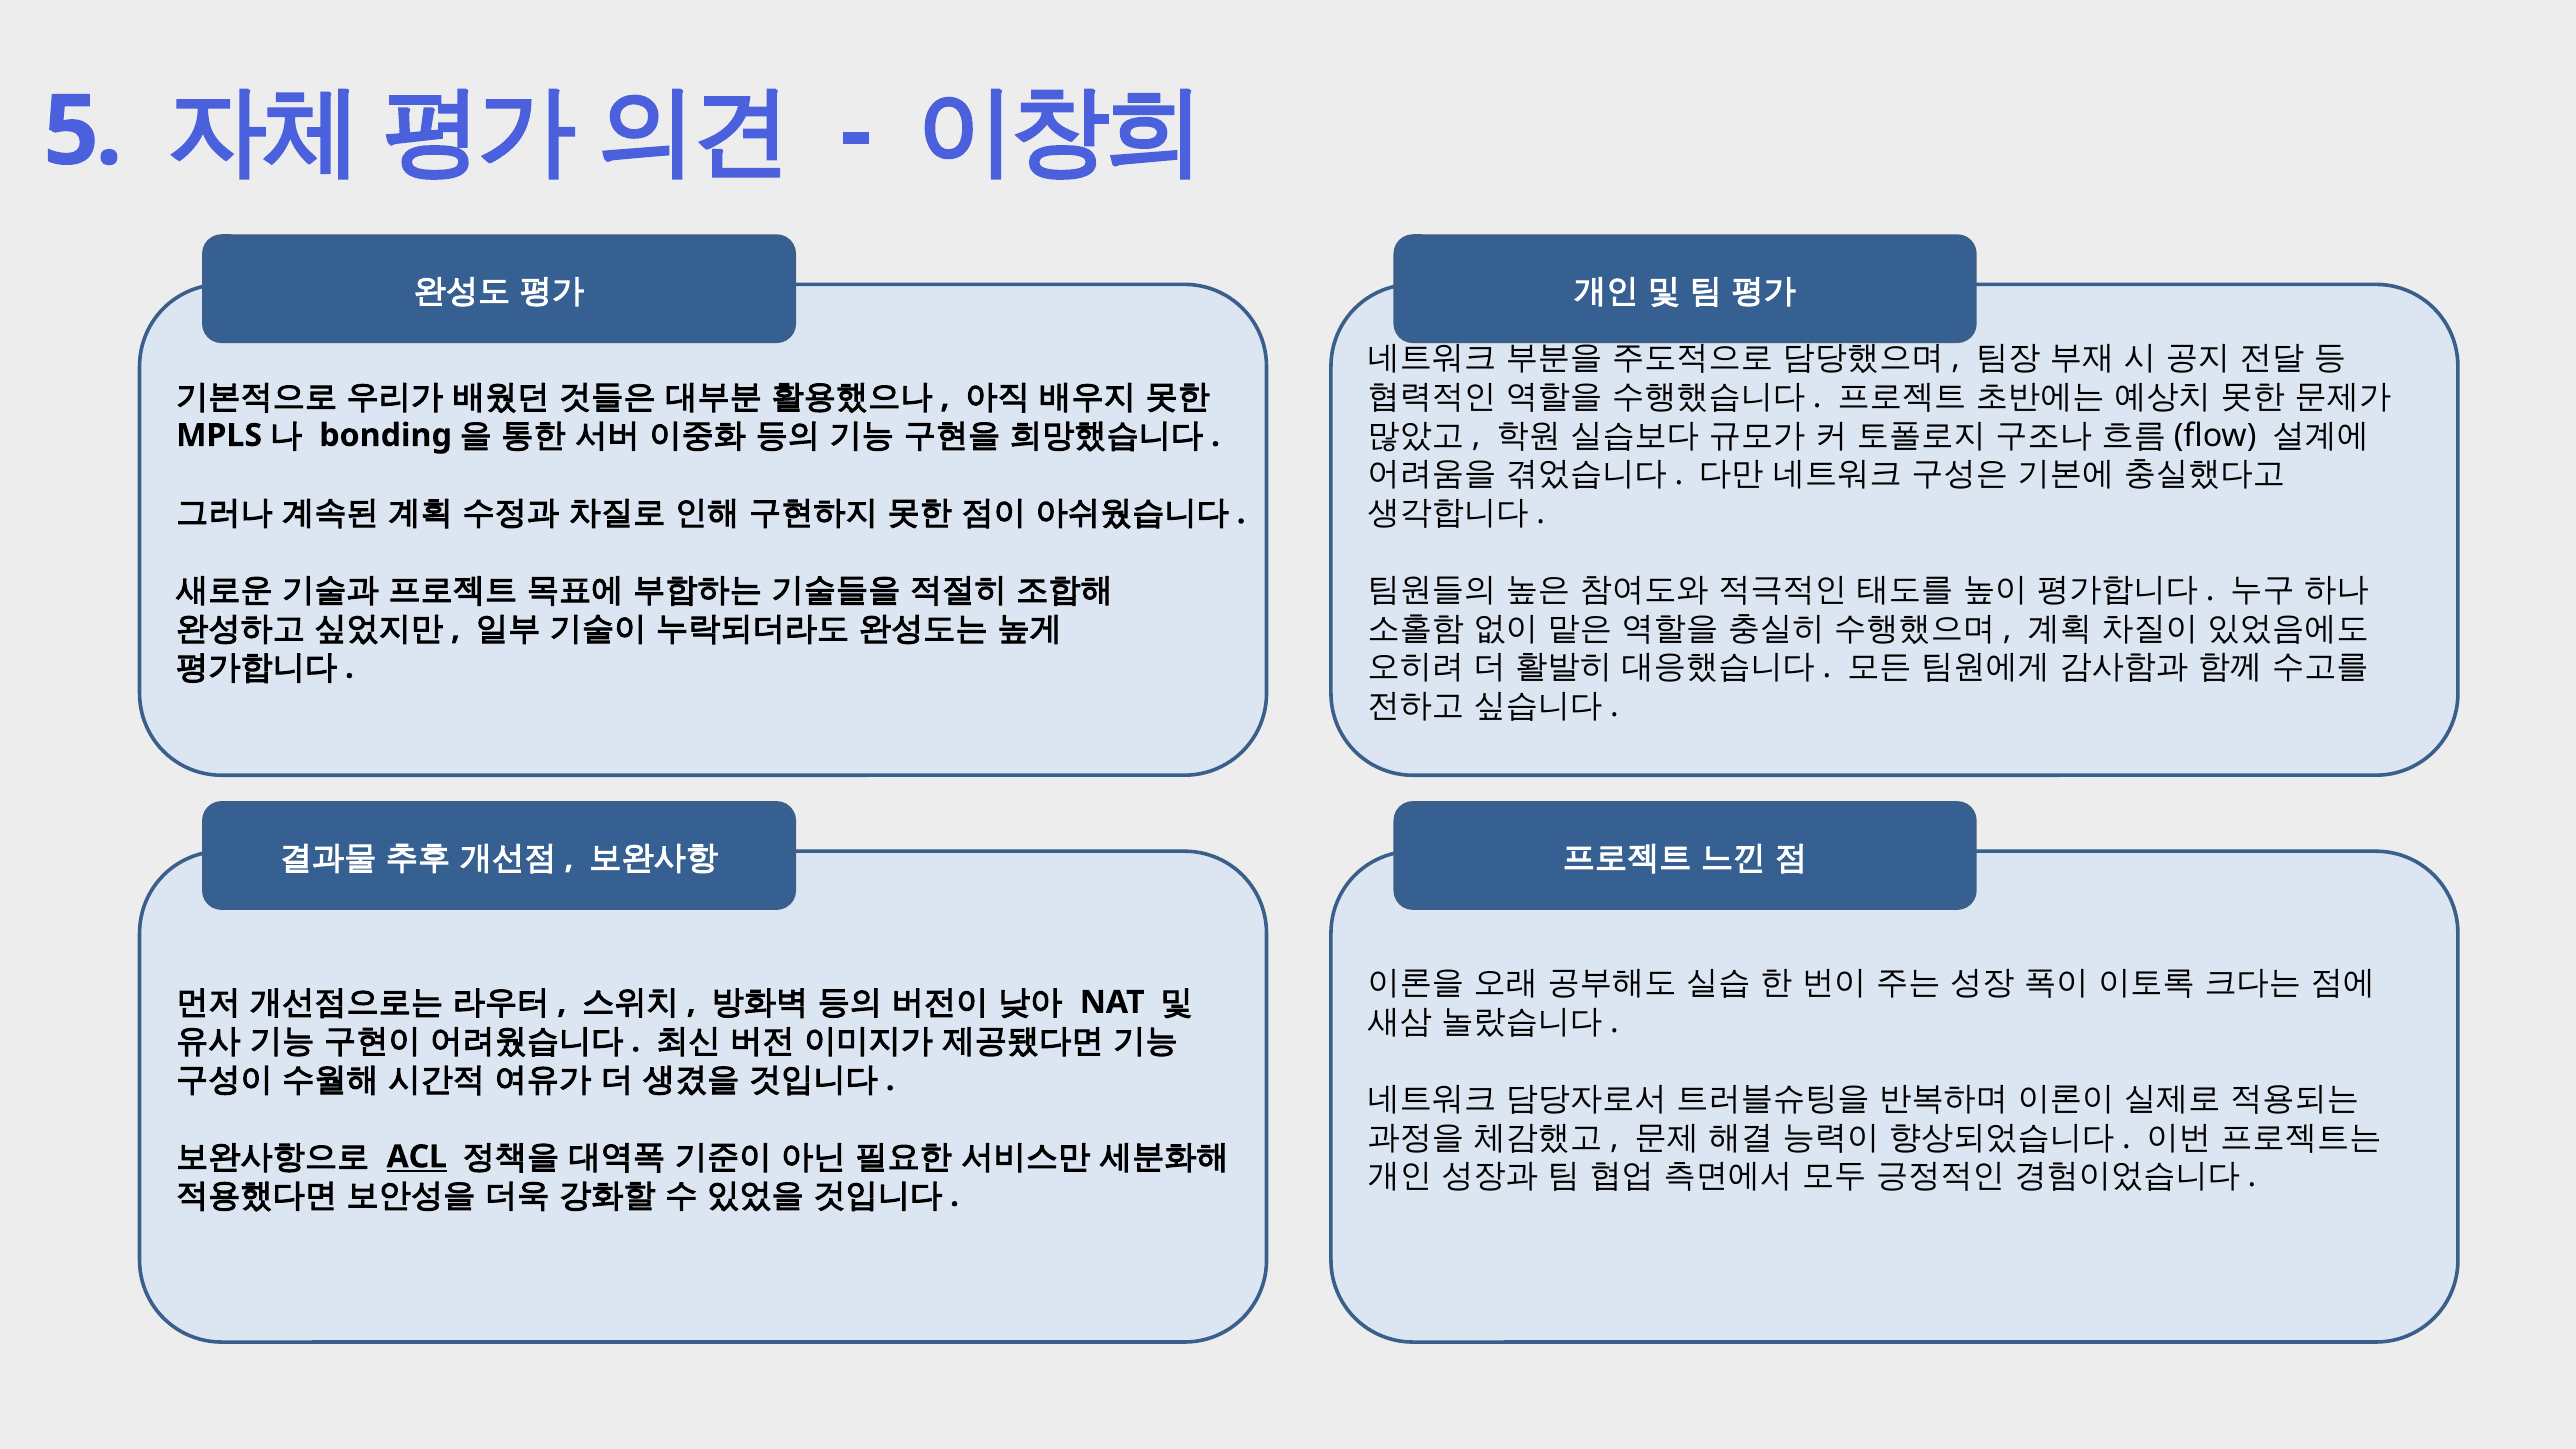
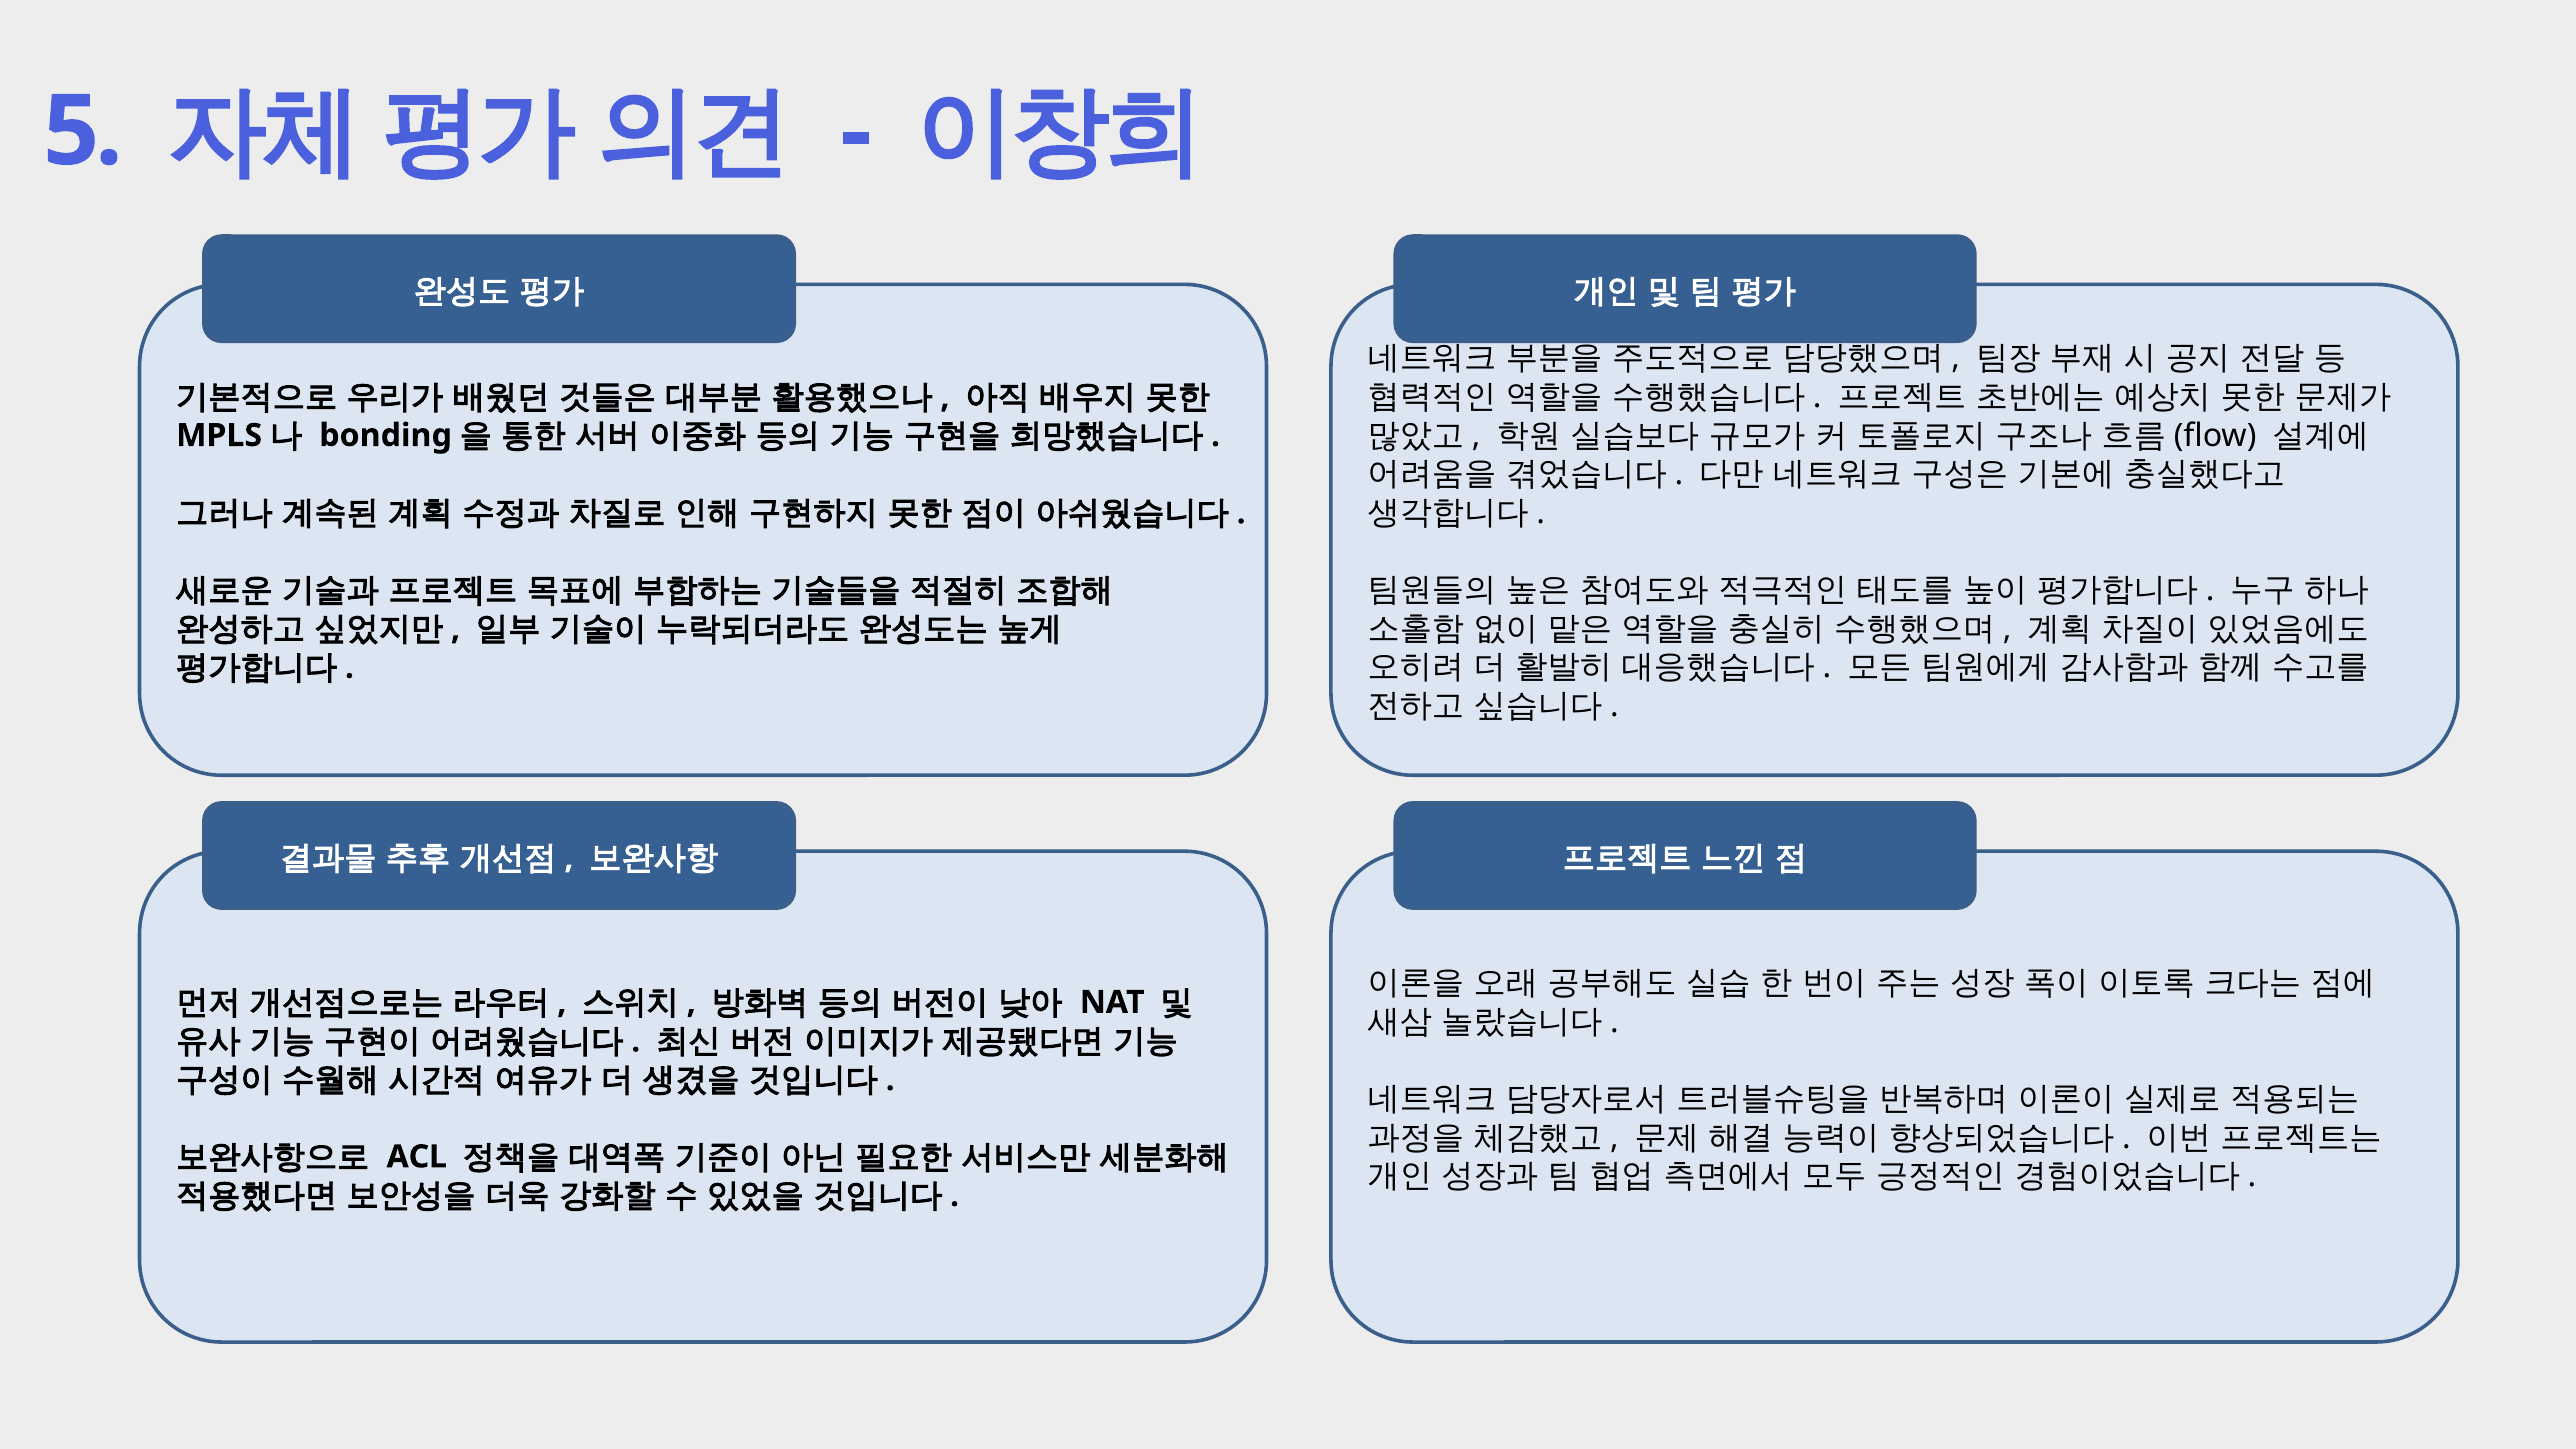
ACL underline: present -> none (417, 1157)
